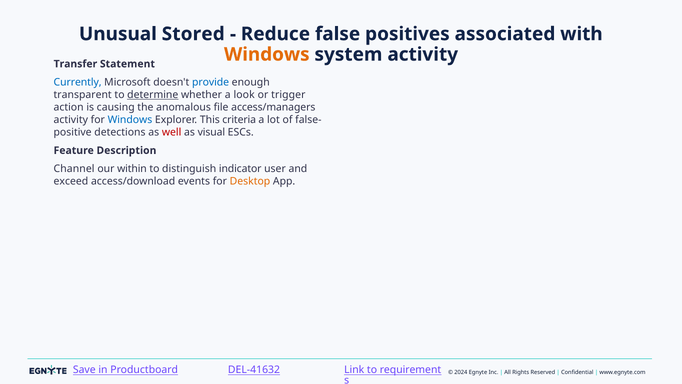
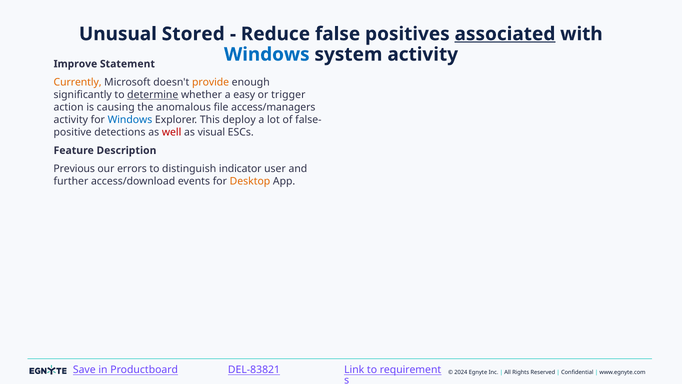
associated underline: none -> present (505, 34)
Windows colour: orange -> blue (267, 54)
Transfer: Transfer -> Improve (75, 64)
Currently colour: blue -> orange (78, 82)
provide colour: blue -> orange (211, 82)
transparent: transparent -> significantly (83, 95)
look: look -> easy (244, 95)
criteria: criteria -> deploy (239, 120)
Channel: Channel -> Previous (74, 169)
within: within -> errors (132, 169)
exceed: exceed -> further (71, 181)
DEL-41632: DEL-41632 -> DEL-83821 (254, 370)
